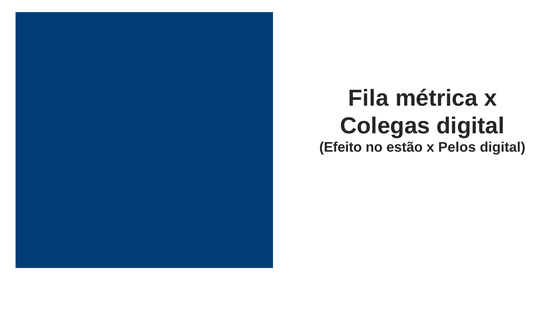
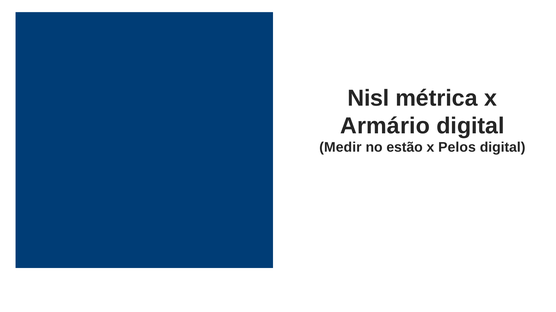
Fila: Fila -> Nisl (369, 98)
Colegas: Colegas -> Armário (385, 126)
Efeito: Efeito -> Medir (340, 148)
